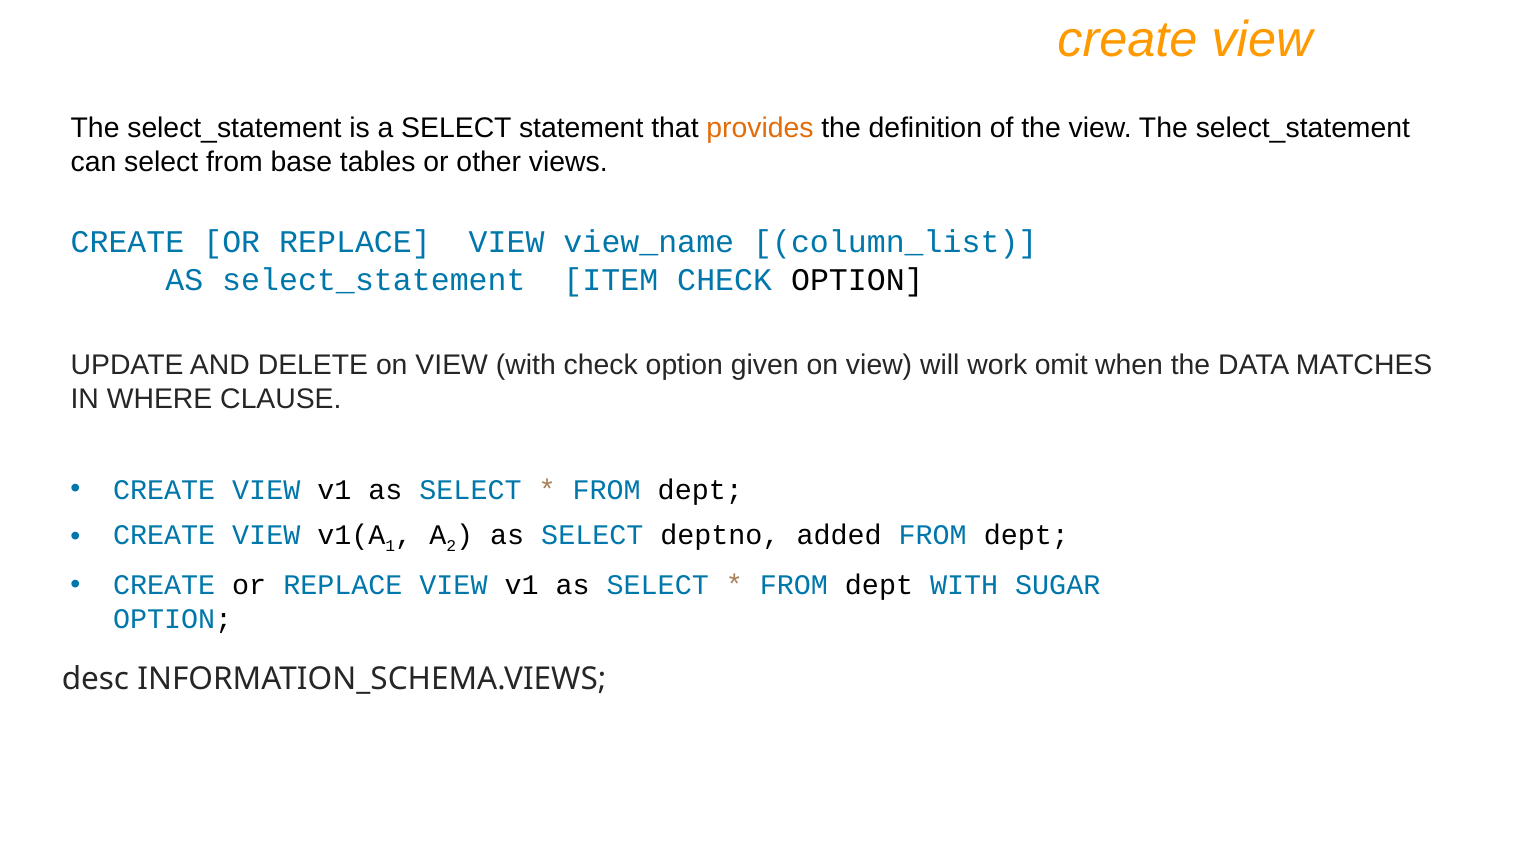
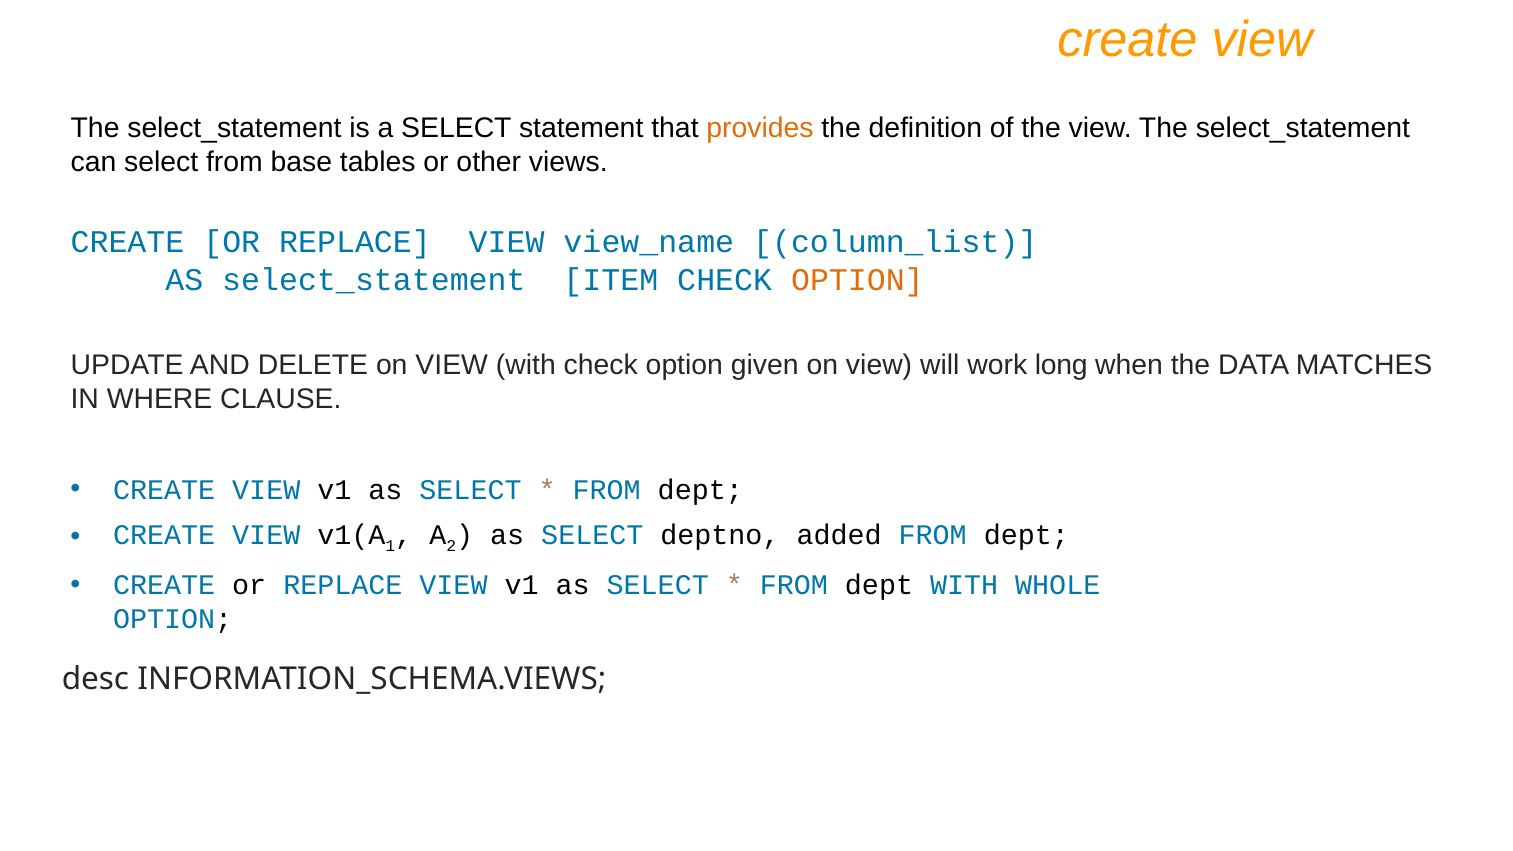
OPTION colour: black -> orange (857, 280)
omit: omit -> long (1061, 365)
SUGAR: SUGAR -> WHOLE (1058, 585)
